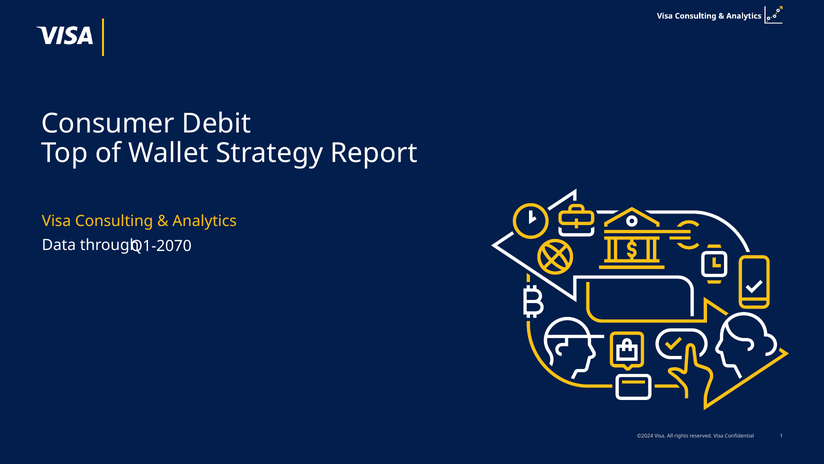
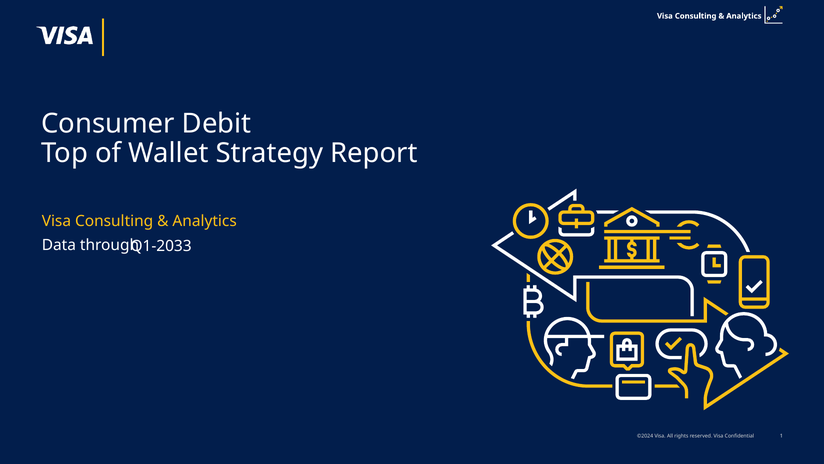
Q1-2070: Q1-2070 -> Q1-2033 (161, 246)
